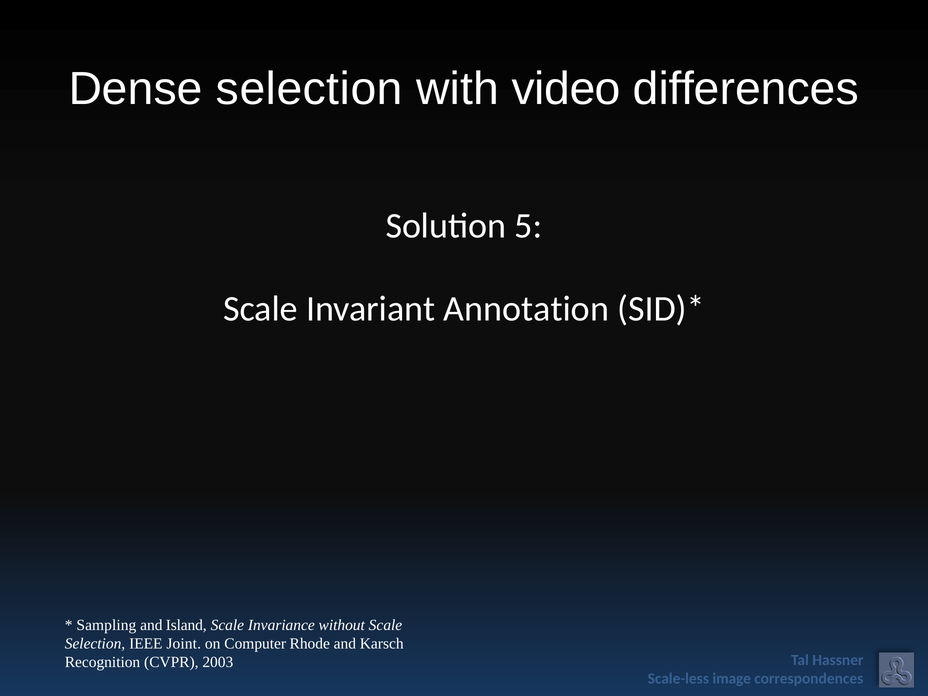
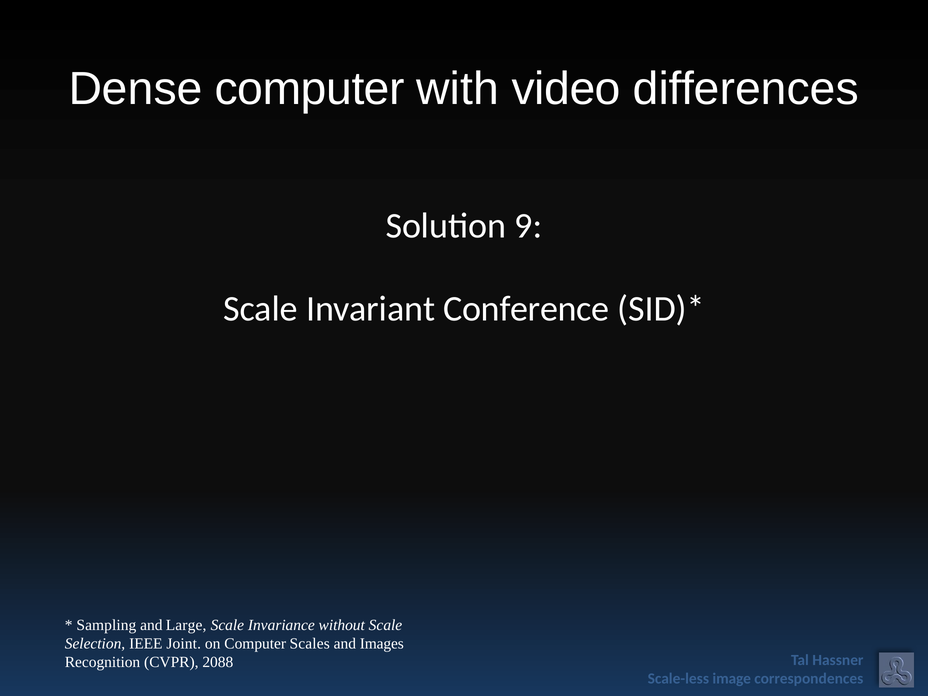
Dense selection: selection -> computer (310, 89)
5: 5 -> 9 (528, 226)
Annotation: Annotation -> Conference (526, 309)
Island: Island -> Large (186, 625)
Rhode: Rhode -> Scales (310, 644)
Karsch: Karsch -> Images (382, 644)
2003: 2003 -> 2088 (218, 662)
